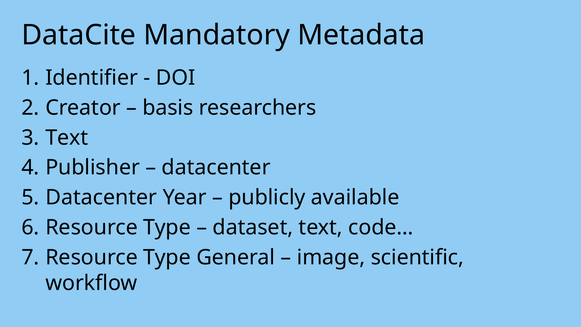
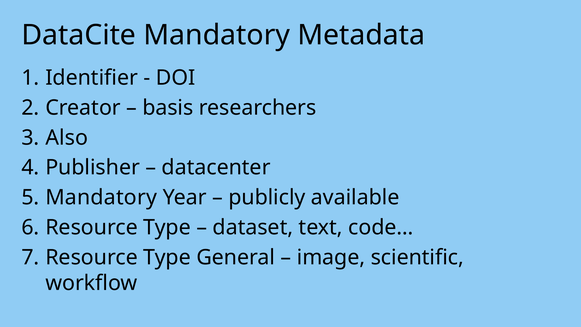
Text: Text -> Also (67, 138)
Datacenter: Datacenter -> Mandatory (101, 197)
